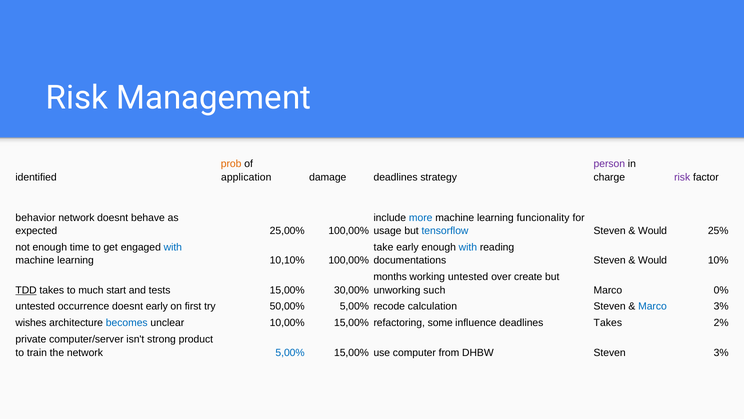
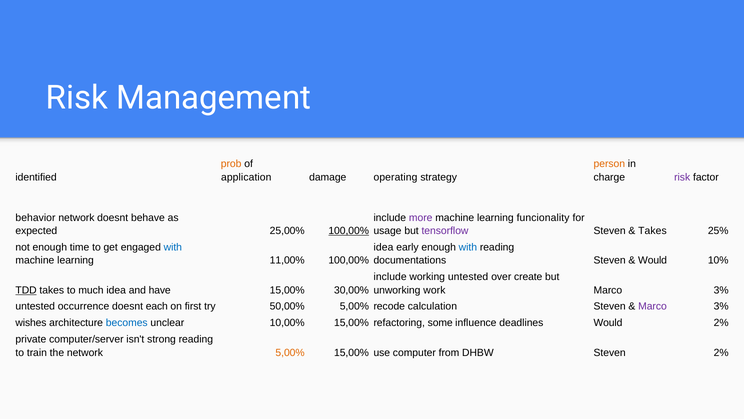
person colour: purple -> orange (609, 164)
damage deadlines: deadlines -> operating (395, 177)
more colour: blue -> purple (421, 217)
100,00% underline: none -> present (349, 231)
tensorflow colour: blue -> purple (445, 231)
Would: Would -> Takes (652, 231)
take: take -> idea (383, 247)
10,10%: 10,10% -> 11,00% (287, 260)
months: months -> include (390, 277)
much start: start -> idea (116, 290)
tests: tests -> have (160, 290)
such: such -> work (434, 290)
0%: 0% -> 3% (721, 290)
doesnt early: early -> each (157, 306)
Marco colour: blue -> purple (652, 306)
deadlines Takes: Takes -> Would (608, 323)
strong product: product -> reading (196, 339)
5,00% colour: blue -> orange (290, 352)
Steven 3%: 3% -> 2% (721, 352)
